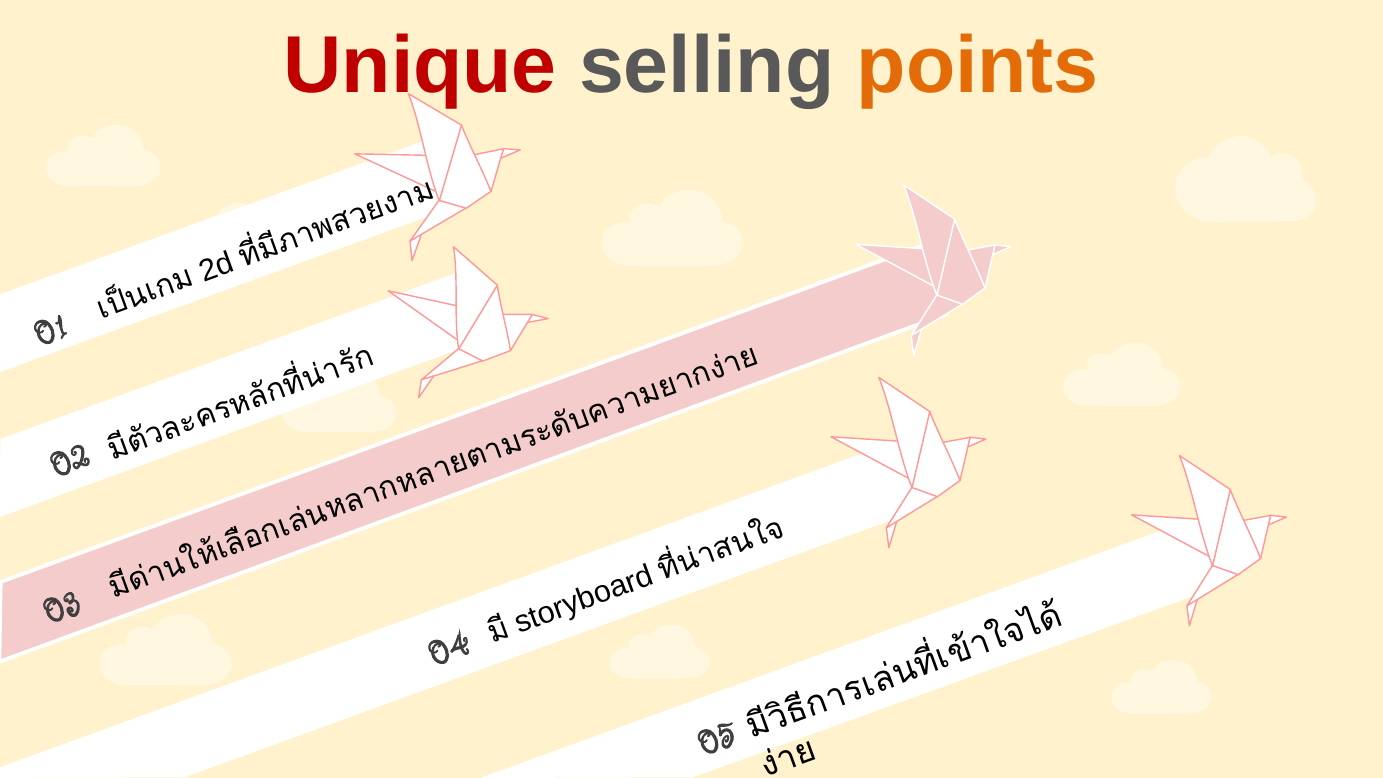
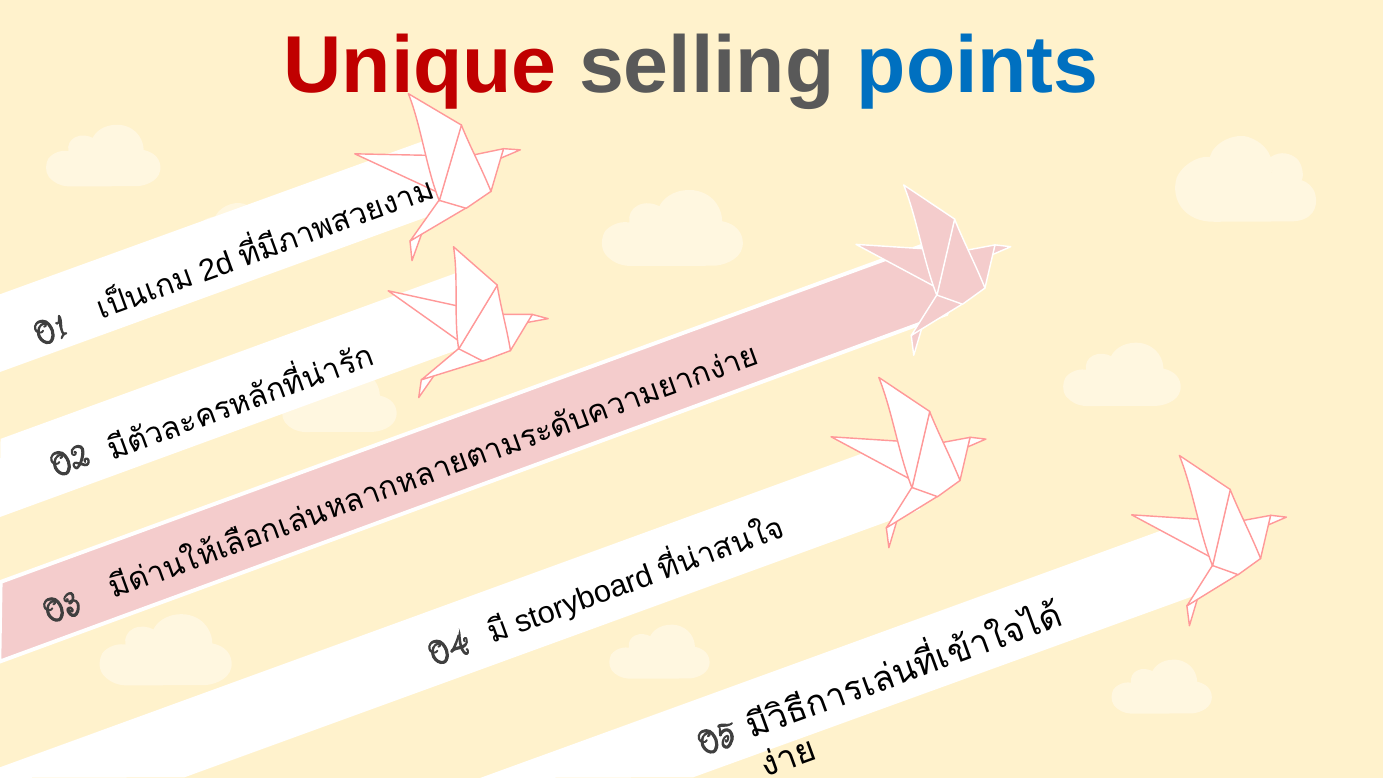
points colour: orange -> blue (978, 66)
